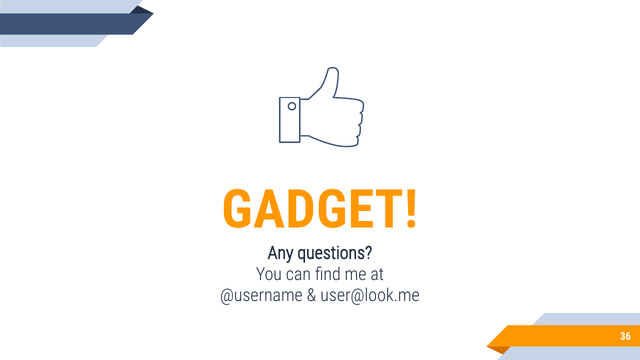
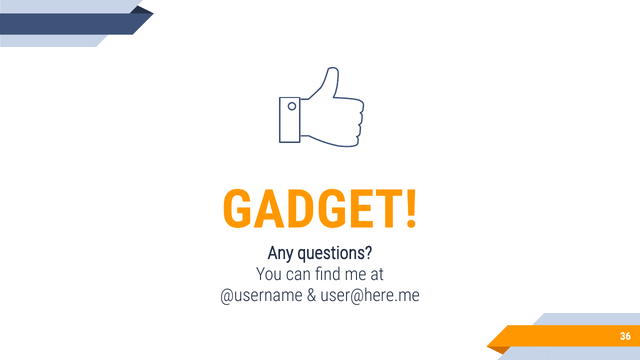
user@look.me: user@look.me -> user@here.me (370, 296)
